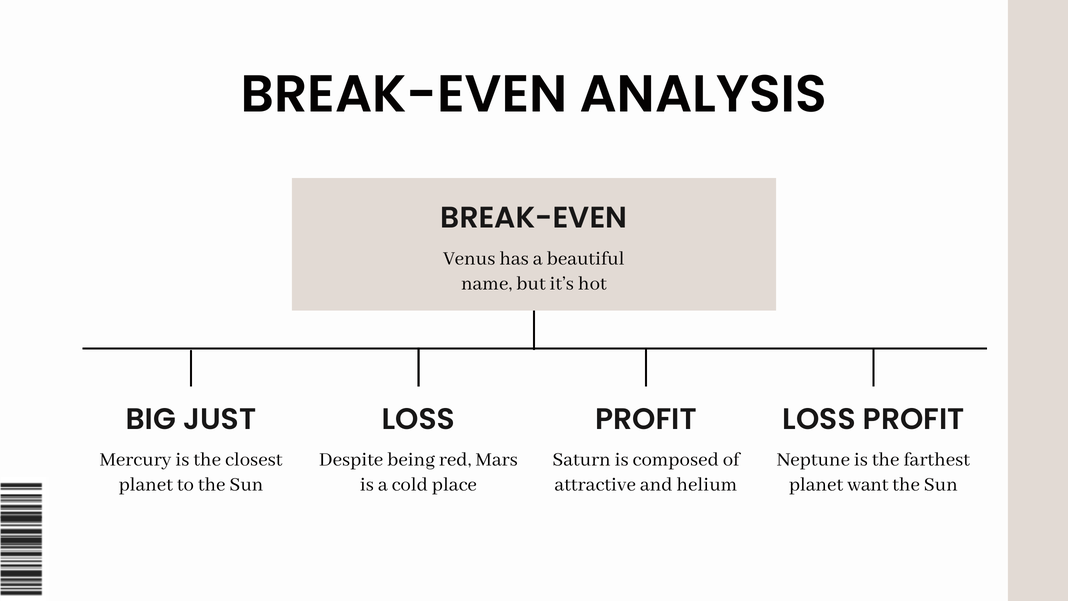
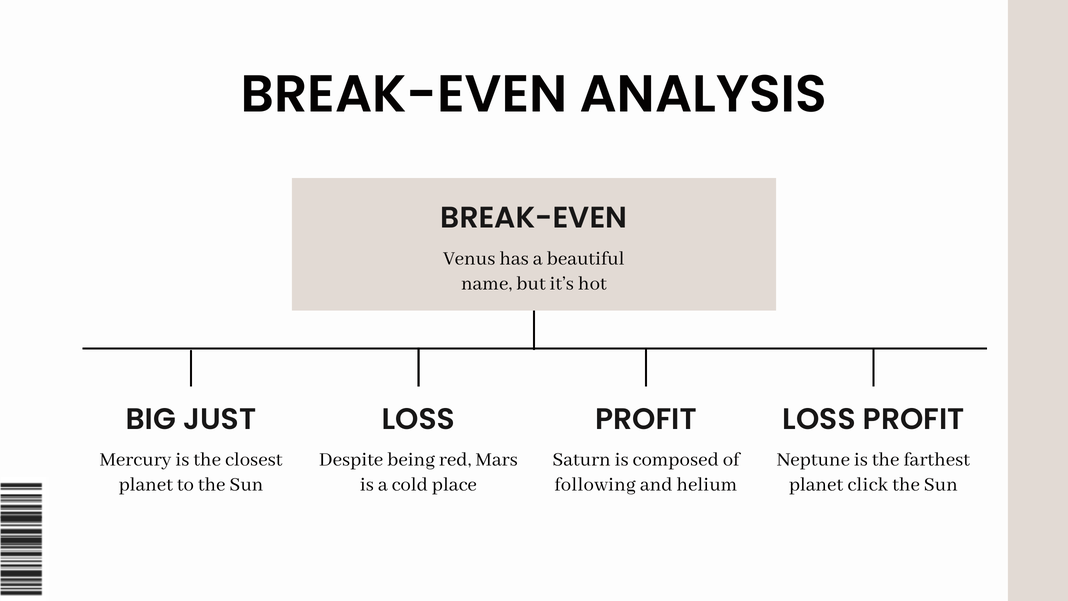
attractive: attractive -> following (595, 484)
want: want -> click (868, 484)
